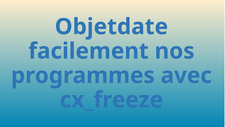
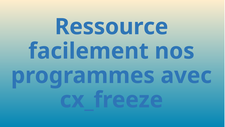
Objetdate: Objetdate -> Ressource (111, 27)
